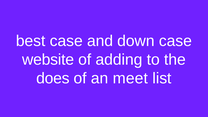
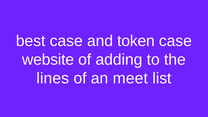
down: down -> token (136, 41)
does: does -> lines (53, 78)
